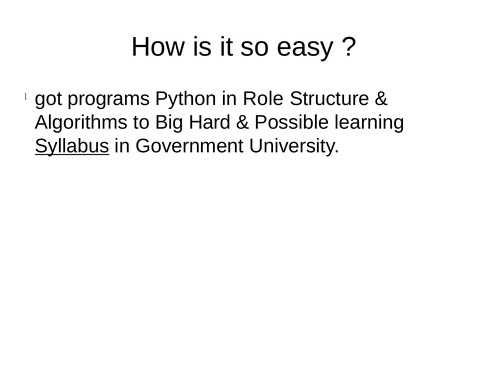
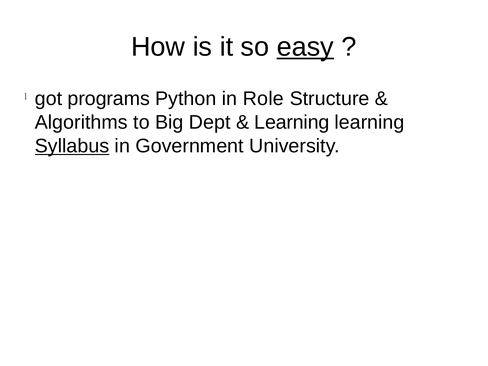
easy underline: none -> present (305, 47)
Hard: Hard -> Dept (210, 122)
Possible: Possible -> Learning (292, 122)
